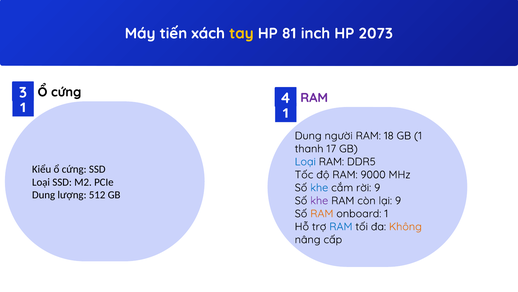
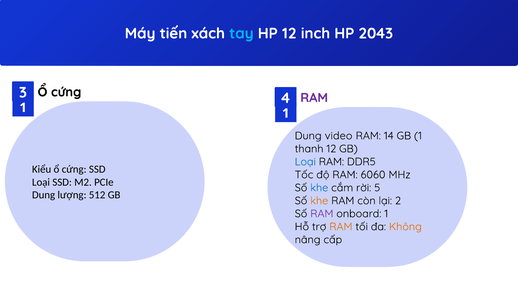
tay colour: yellow -> light blue (241, 33)
HP 81: 81 -> 12 (289, 33)
2073: 2073 -> 2043 (376, 33)
người: người -> video (339, 135)
18: 18 -> 14 (389, 135)
thanh 17: 17 -> 12 (331, 148)
9000: 9000 -> 6060 (373, 174)
rời 9: 9 -> 5 (377, 187)
khe colour: purple -> orange (319, 200)
lại 9: 9 -> 2 (398, 200)
RAM colour: orange -> purple (322, 213)
RAM colour: blue -> orange (341, 226)
